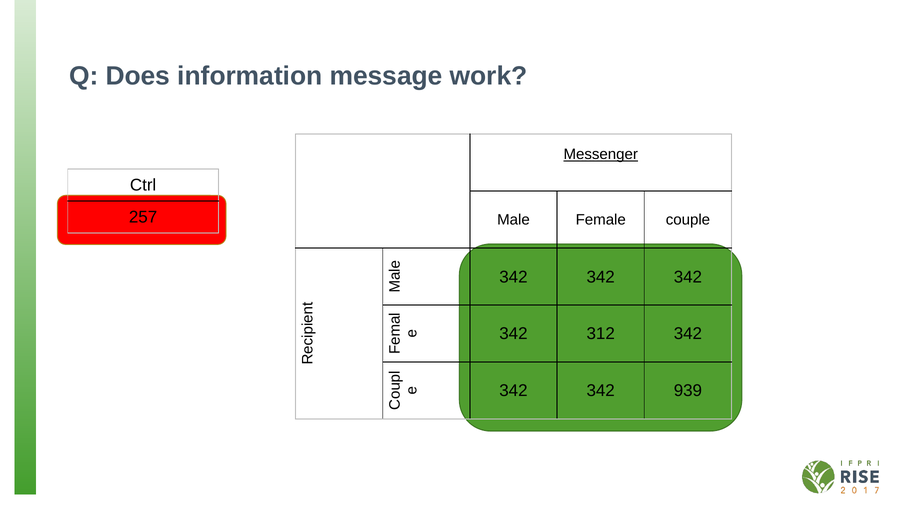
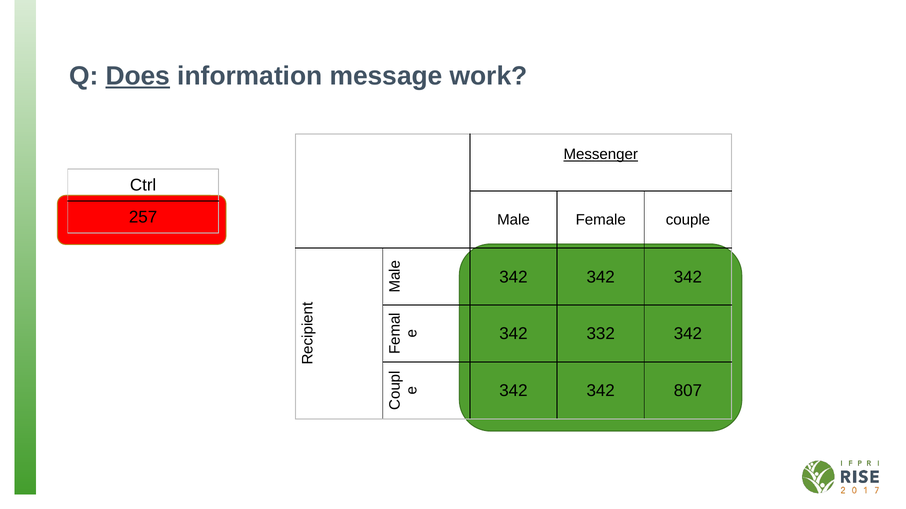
Does underline: none -> present (138, 76)
312: 312 -> 332 (601, 334)
939: 939 -> 807 (688, 391)
